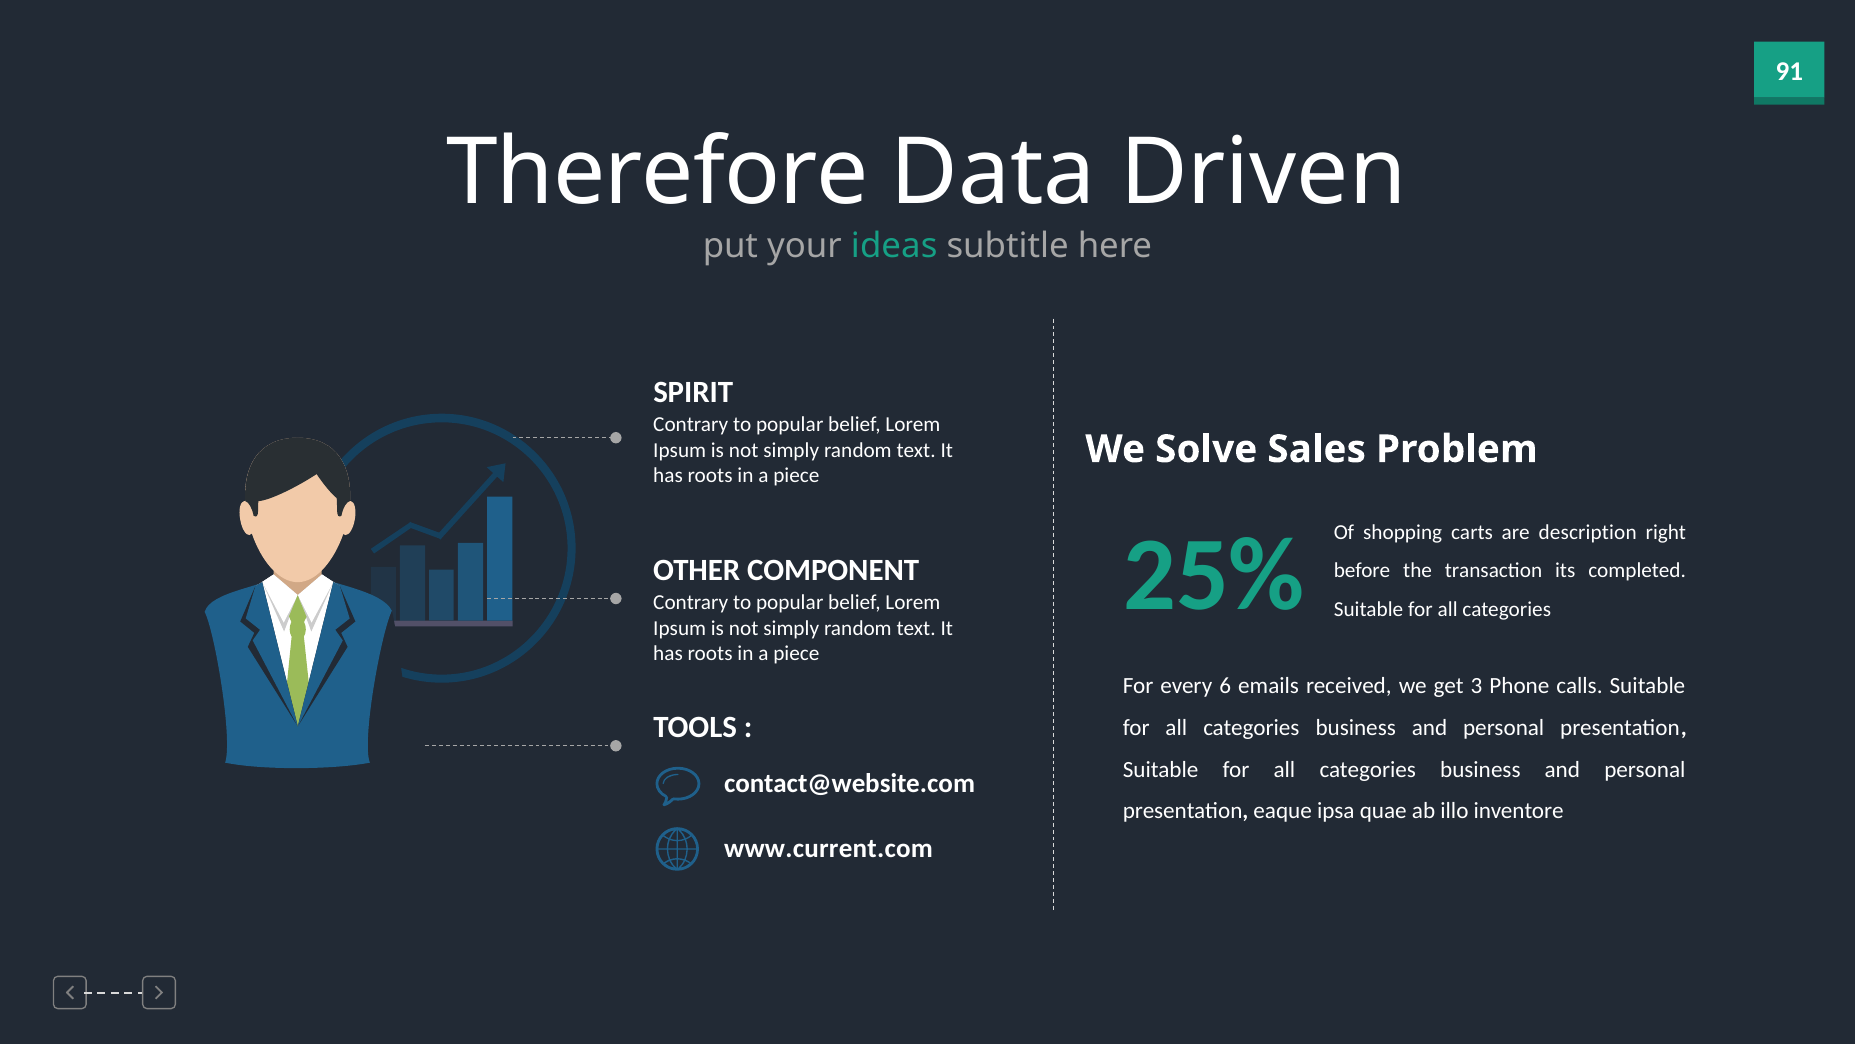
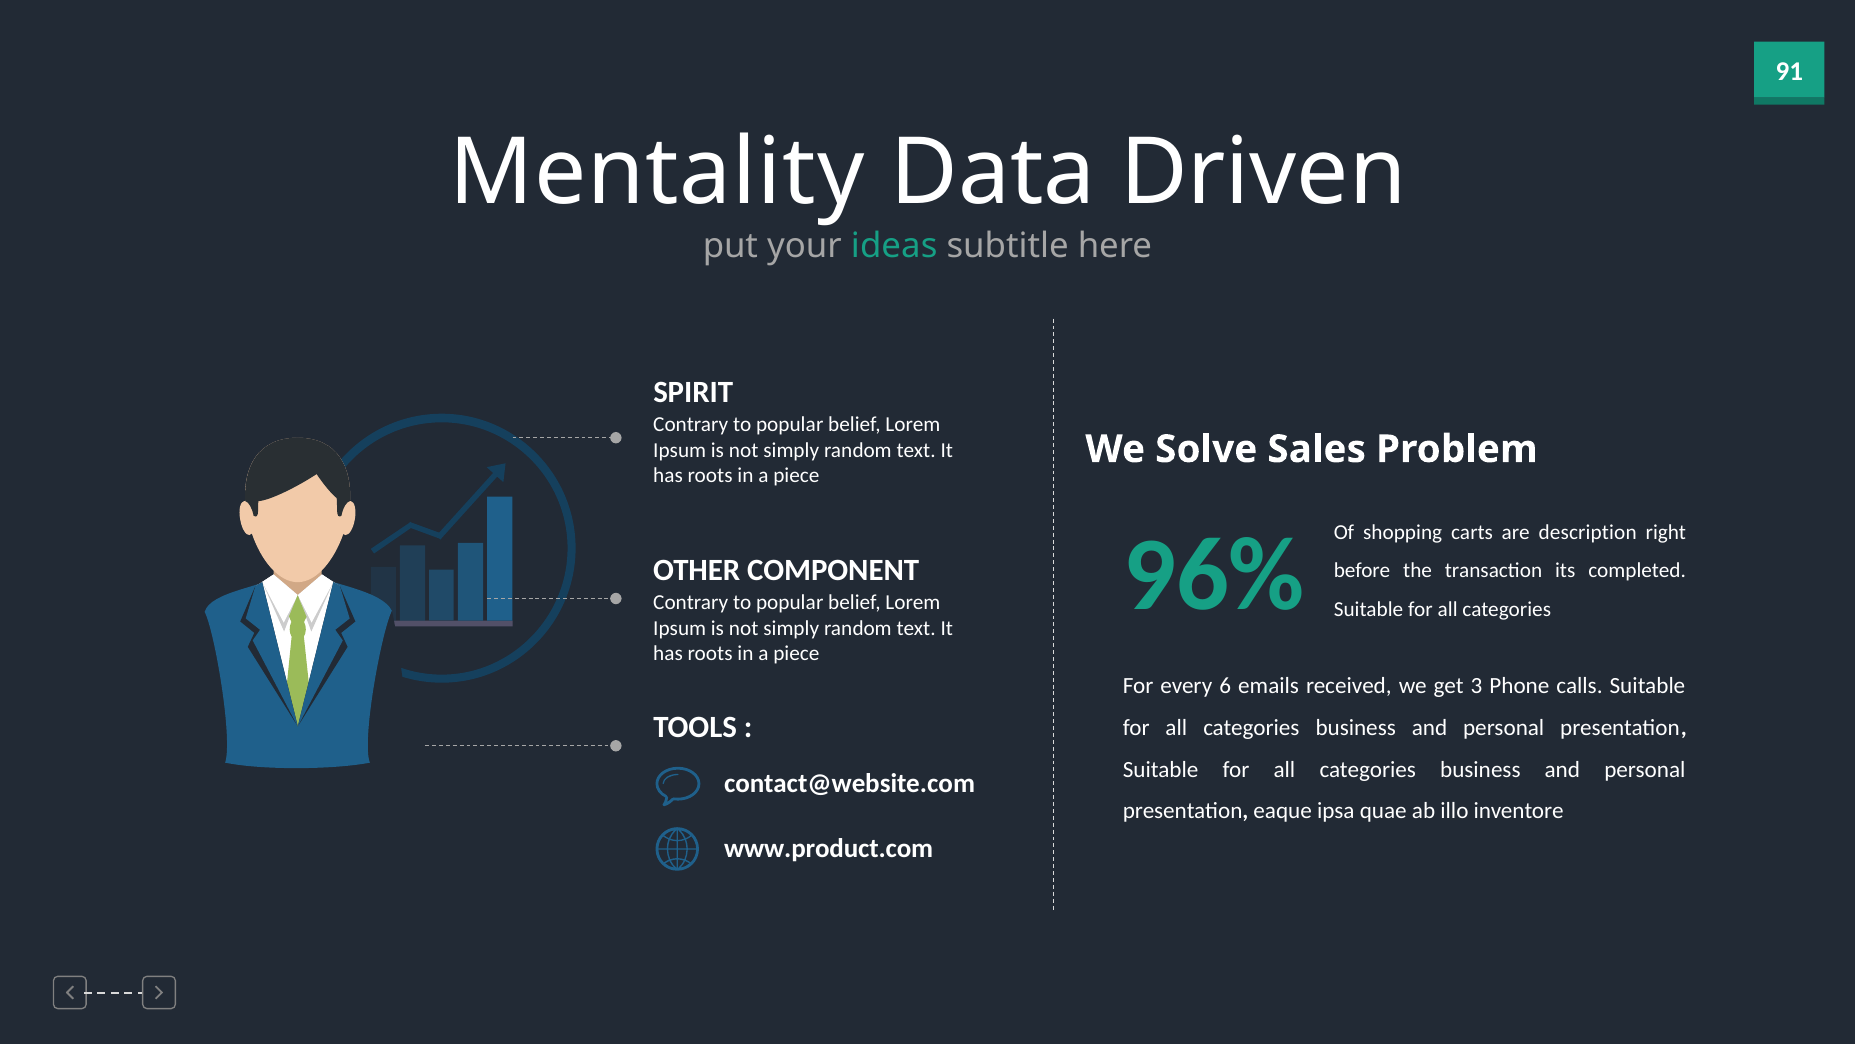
Therefore: Therefore -> Mentality (657, 172)
25%: 25% -> 96% (1214, 575)
www.current.com: www.current.com -> www.product.com (829, 848)
